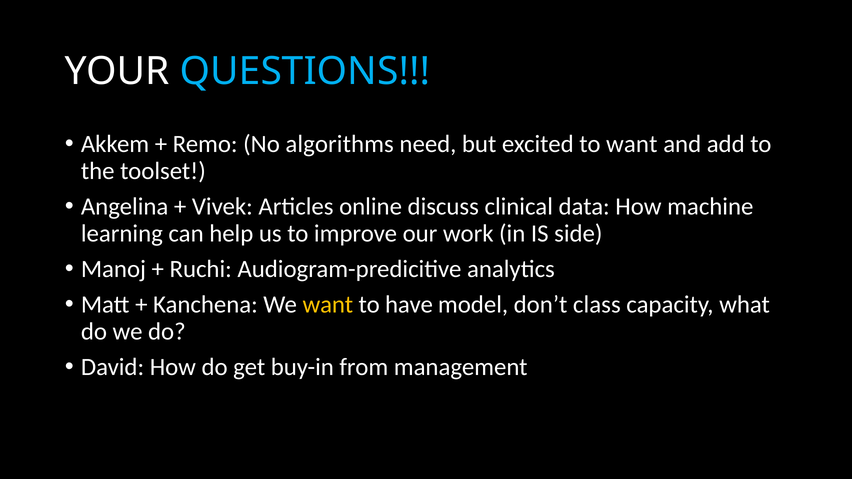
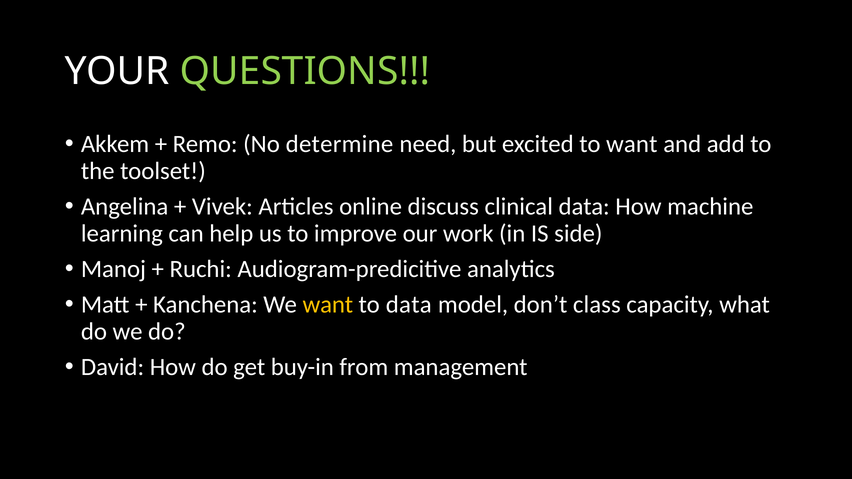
QUESTIONS colour: light blue -> light green (305, 72)
algorithms: algorithms -> determine (340, 144)
to have: have -> data (409, 305)
